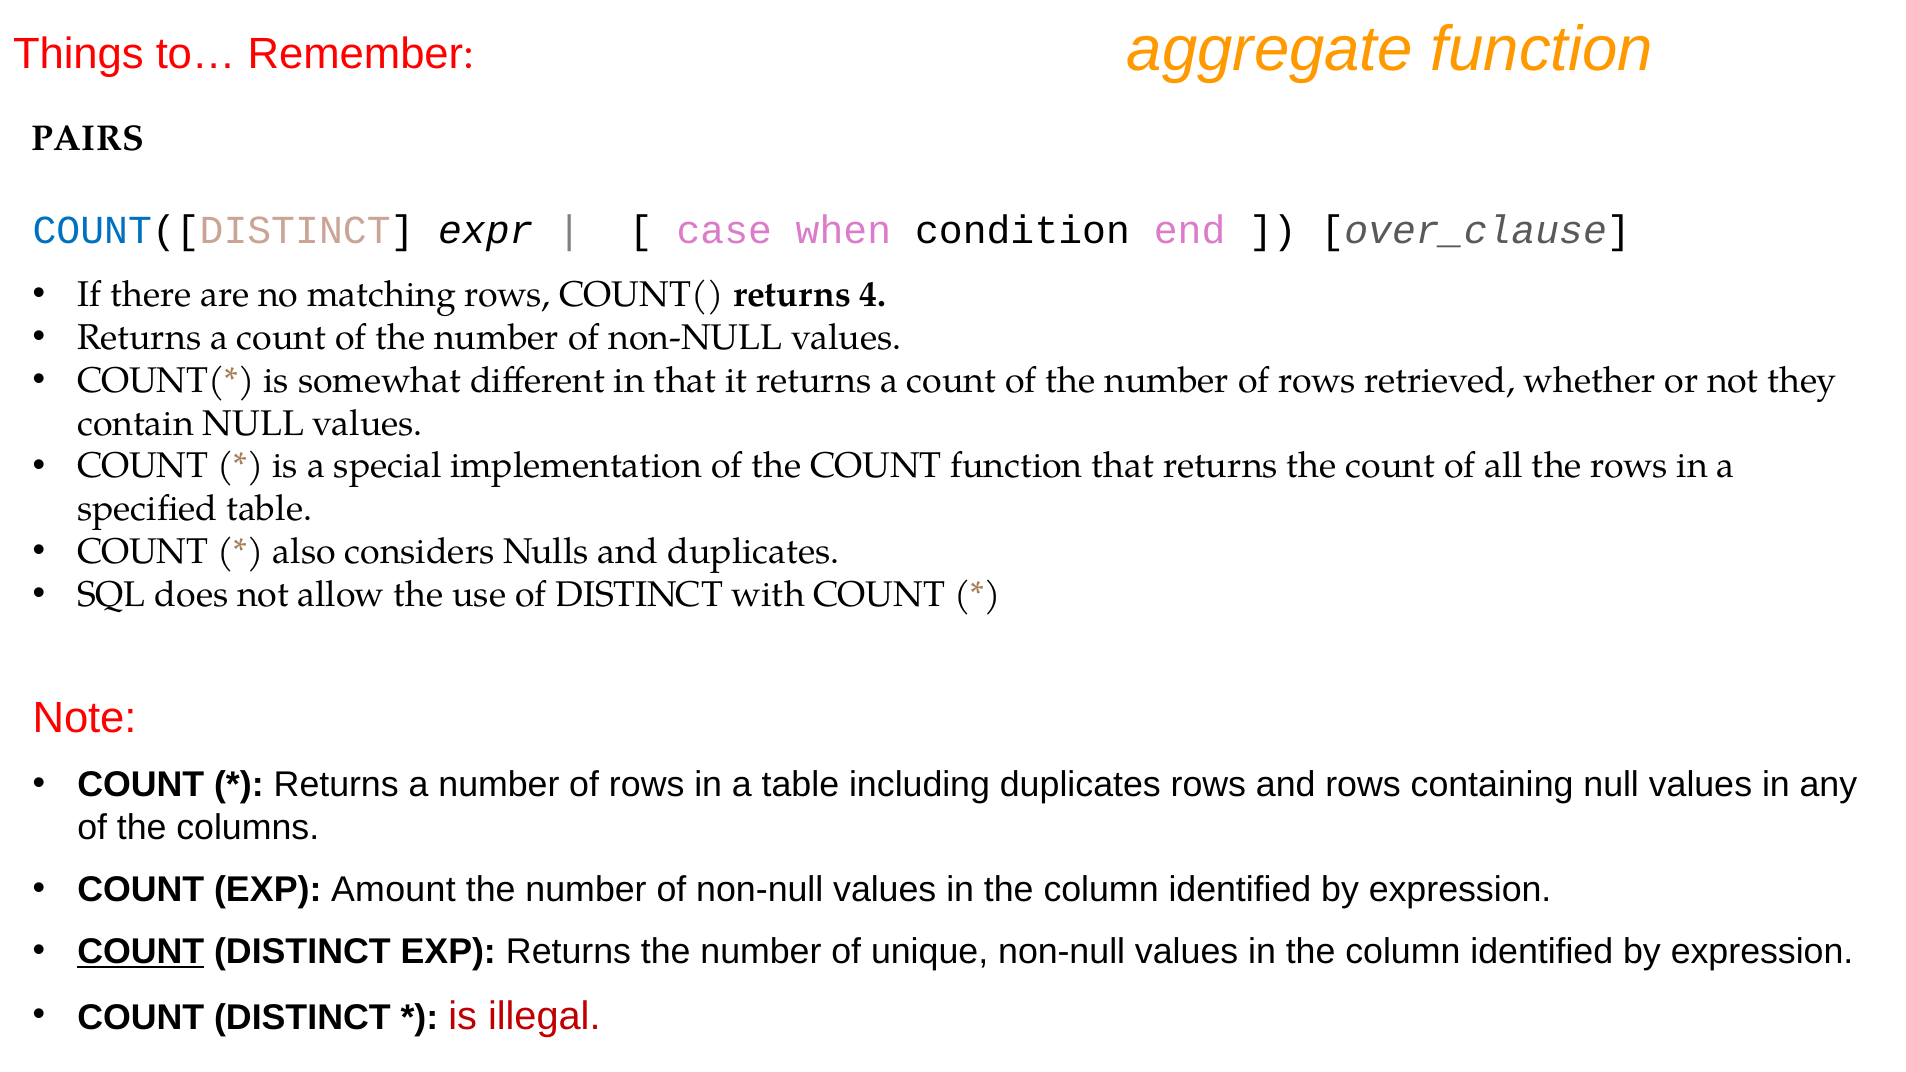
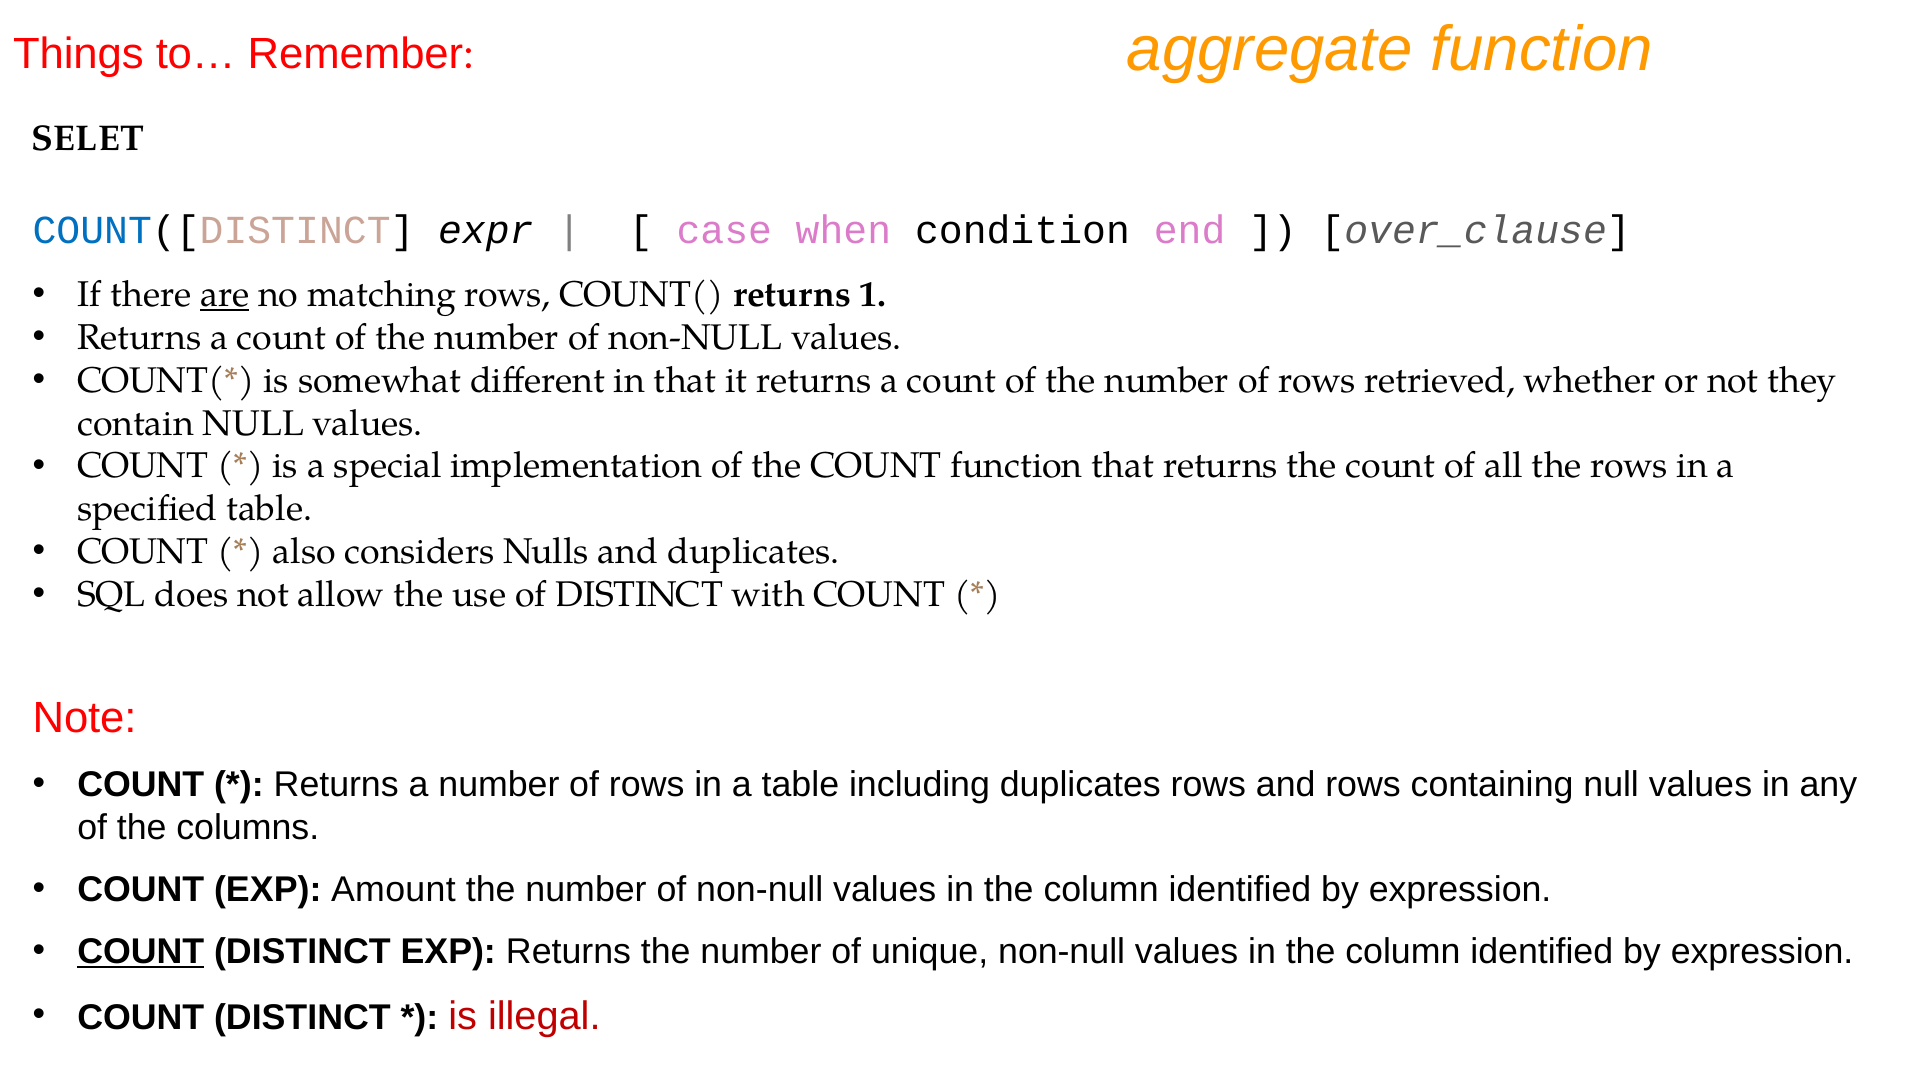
PAIRS: PAIRS -> SELET (88, 139)
are underline: none -> present (225, 295)
4: 4 -> 1 (873, 295)
